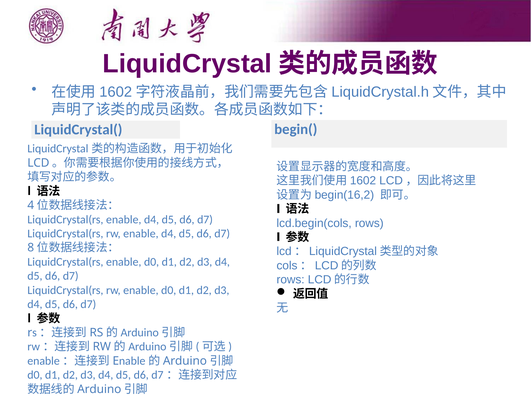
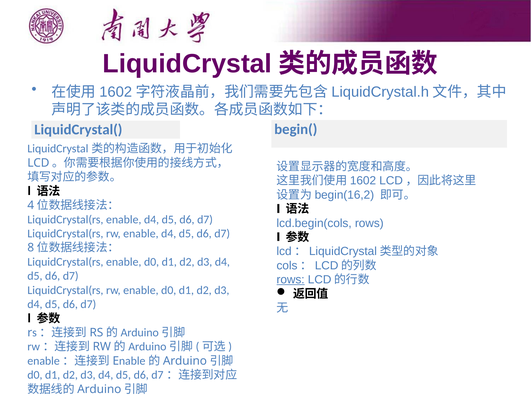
rows underline: none -> present (291, 280)
